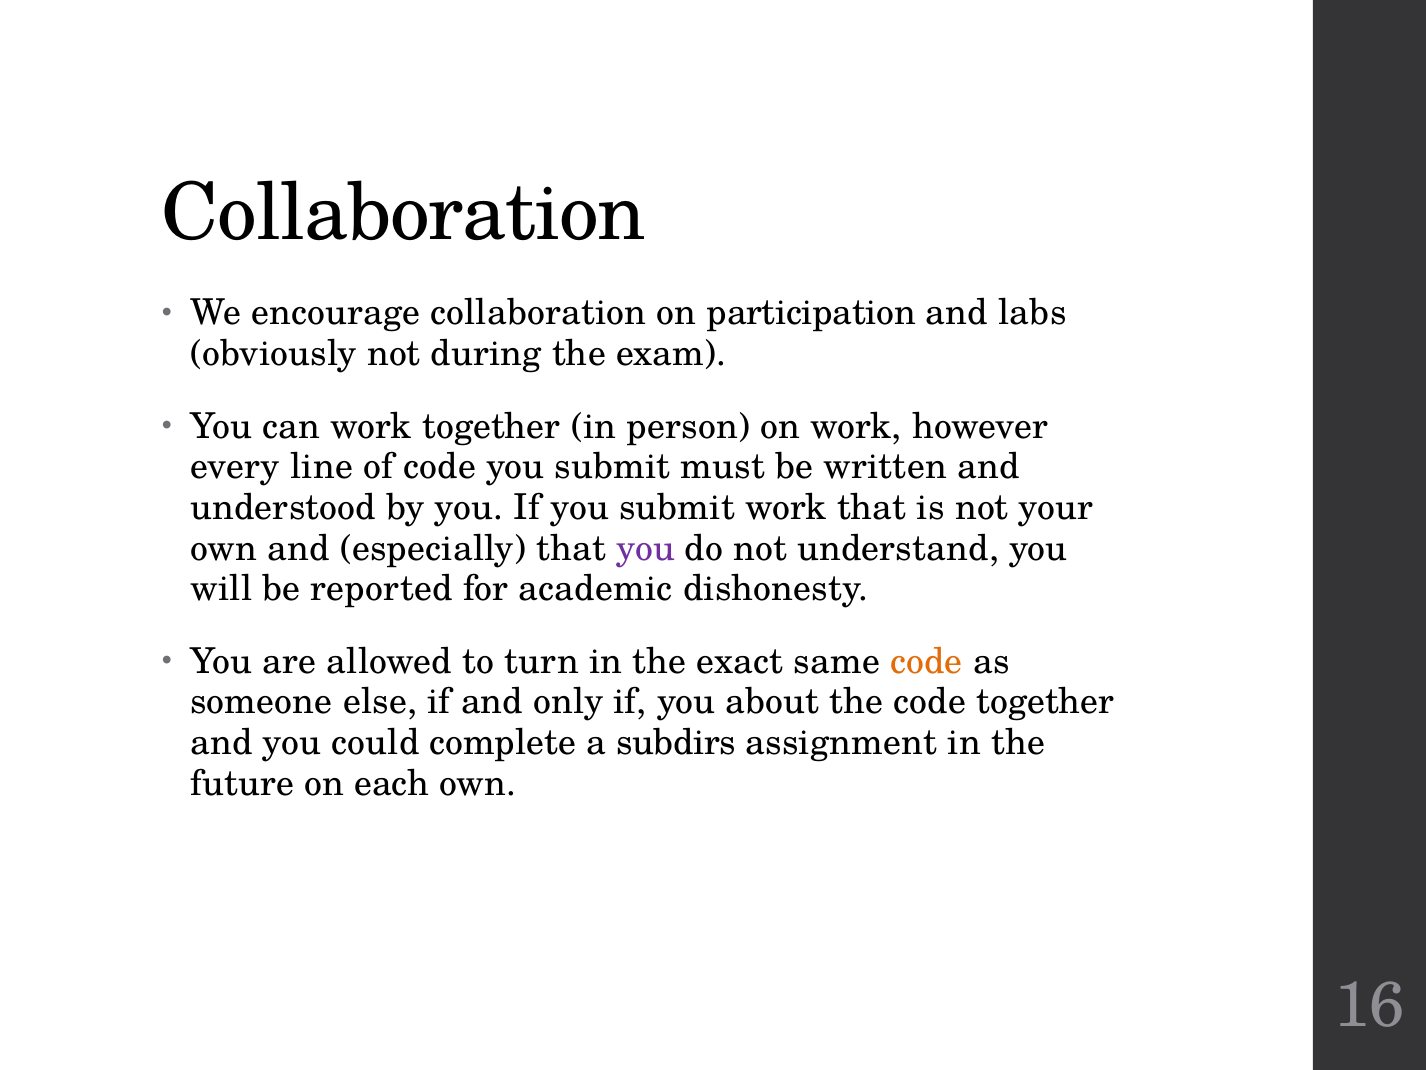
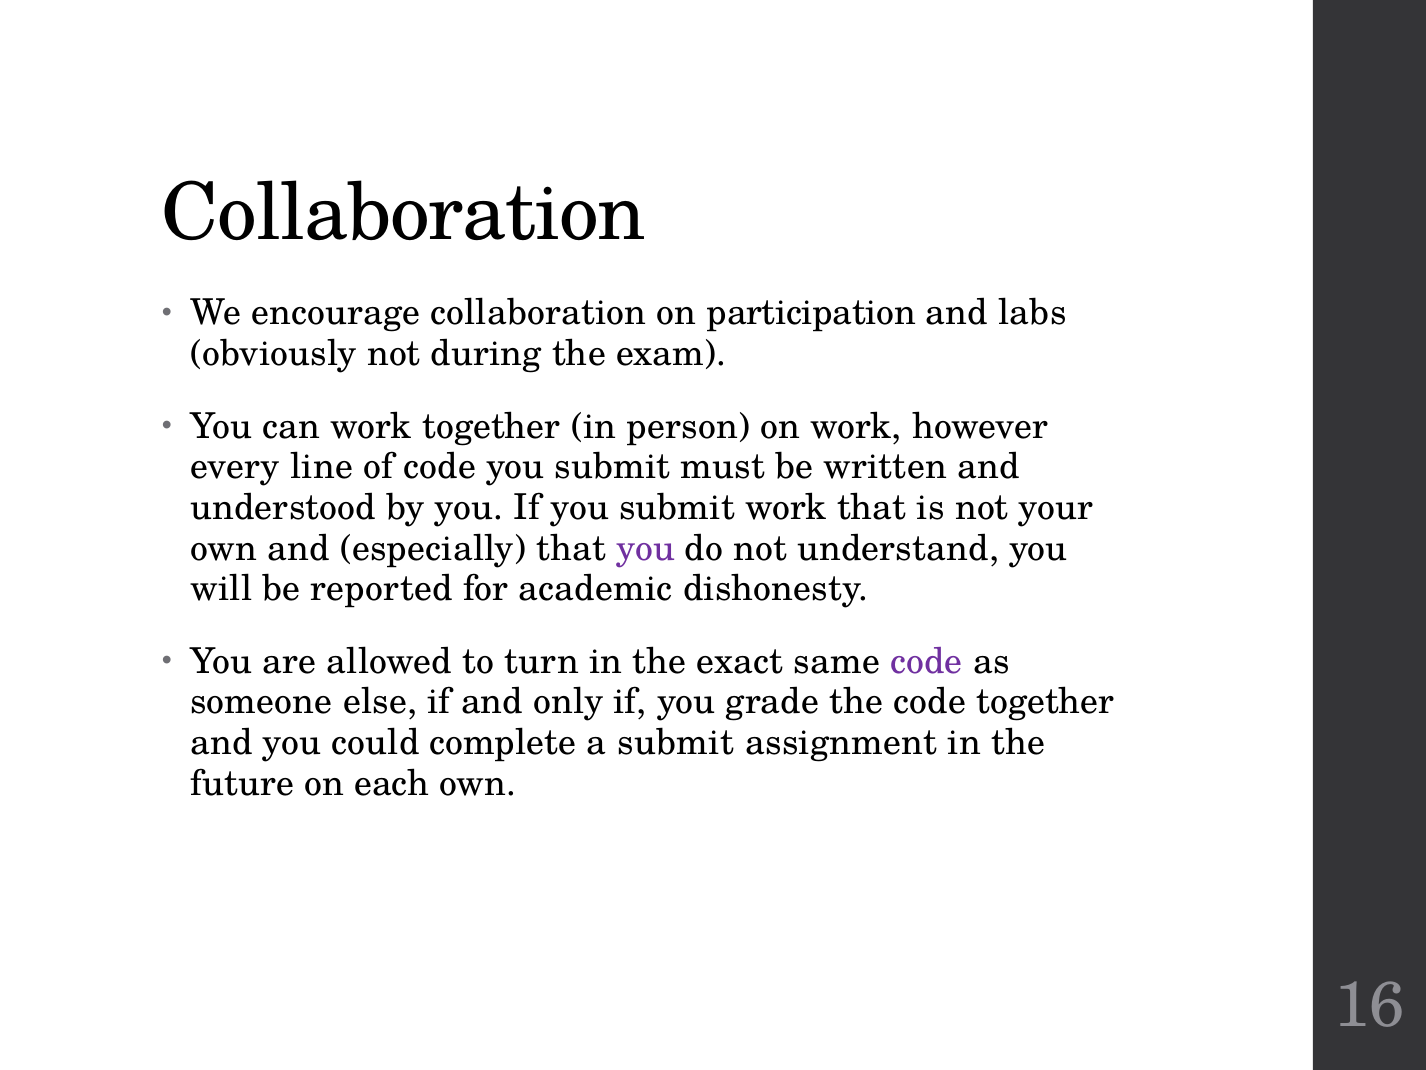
code colour: orange -> purple (926, 661)
about: about -> grade (772, 702)
a subdirs: subdirs -> submit (676, 742)
